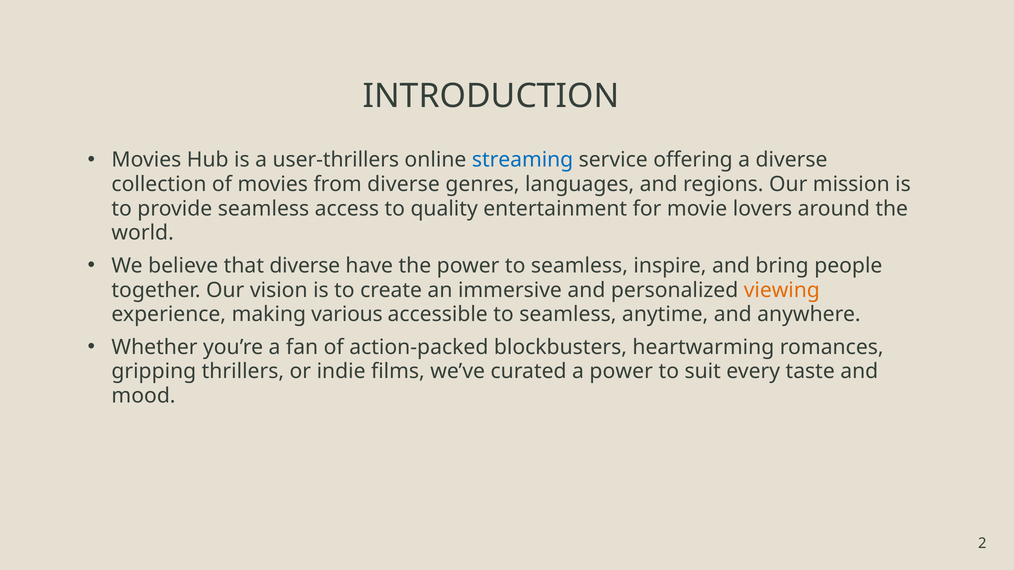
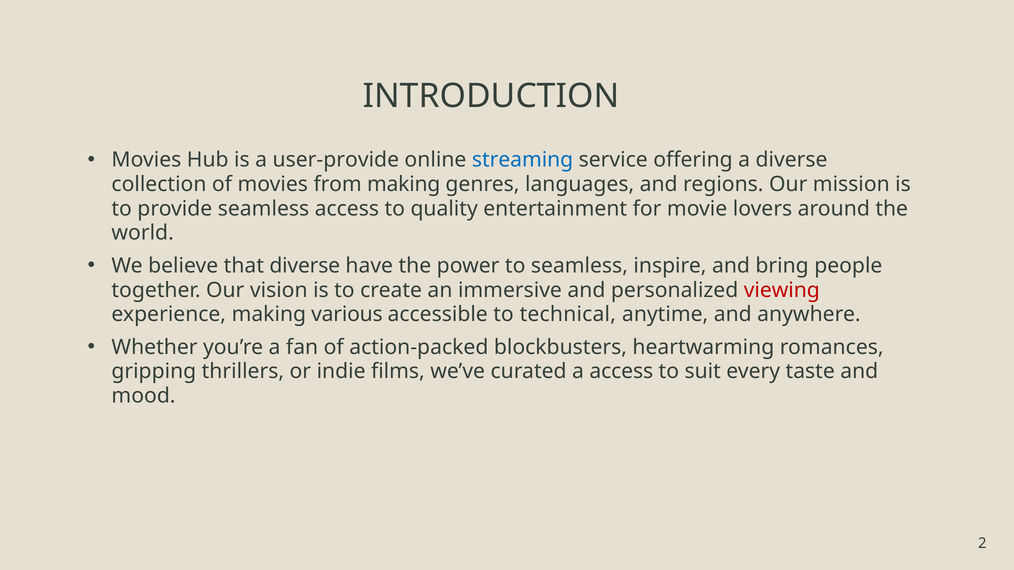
user-thrillers: user-thrillers -> user-provide (336, 160)
from diverse: diverse -> making (404, 184)
viewing colour: orange -> red (782, 290)
accessible to seamless: seamless -> technical (568, 315)
a power: power -> access (621, 372)
